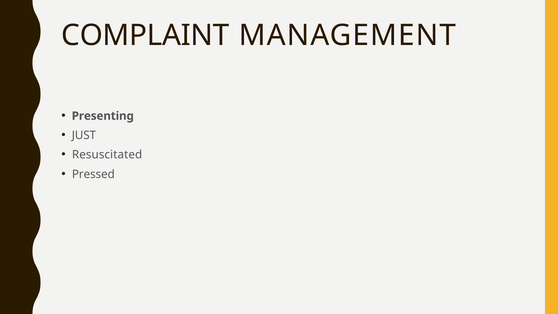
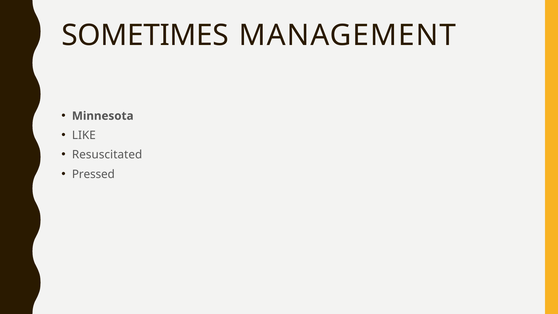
COMPLAINT: COMPLAINT -> SOMETIMES (145, 35)
Presenting: Presenting -> Minnesota (103, 116)
JUST: JUST -> LIKE (84, 135)
